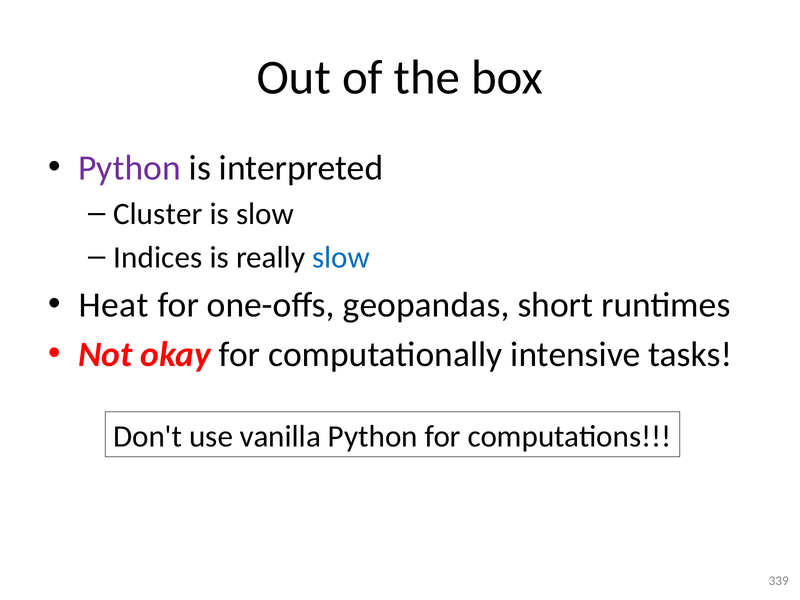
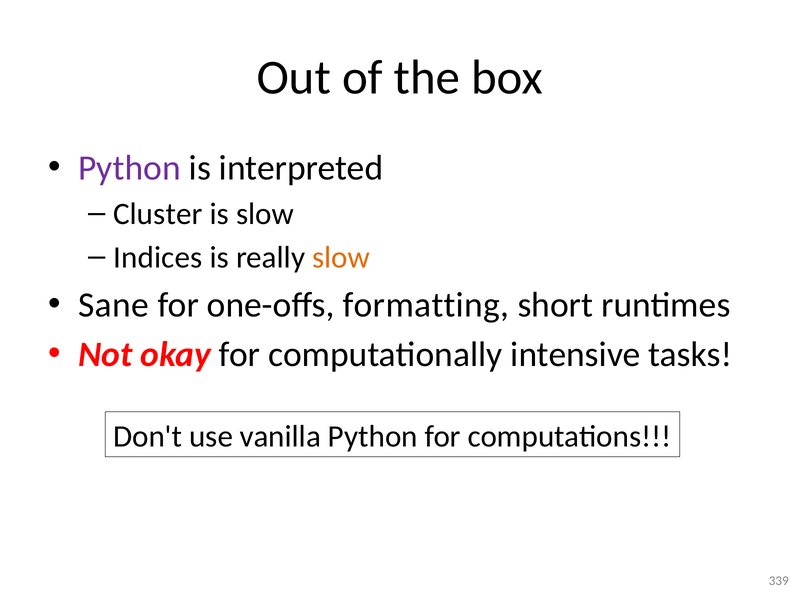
slow colour: blue -> orange (341, 257)
Heat: Heat -> Sane (114, 305)
geopandas: geopandas -> formatting (426, 305)
